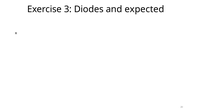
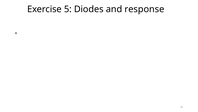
3: 3 -> 5 (68, 9)
expected: expected -> response (144, 9)
